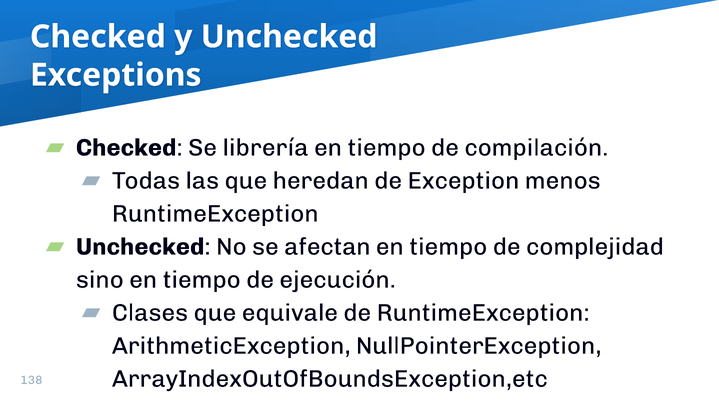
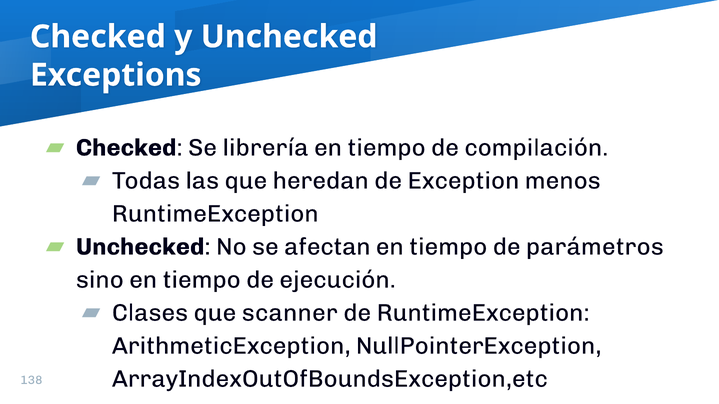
complejidad: complejidad -> parámetros (595, 247)
equivale: equivale -> scanner (290, 313)
